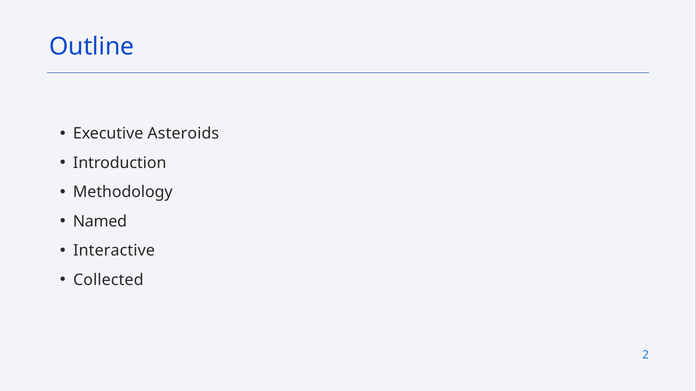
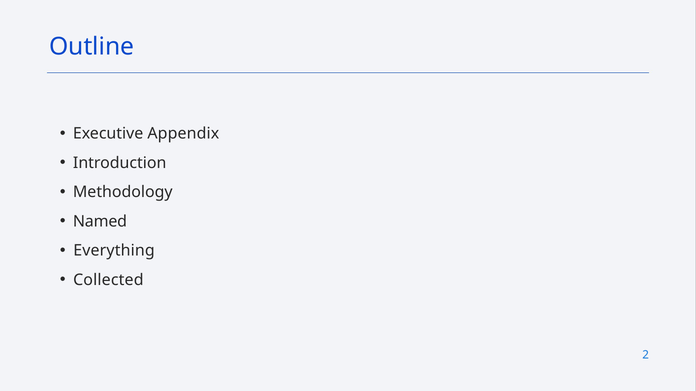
Asteroids: Asteroids -> Appendix (183, 134)
Interactive: Interactive -> Everything (114, 251)
